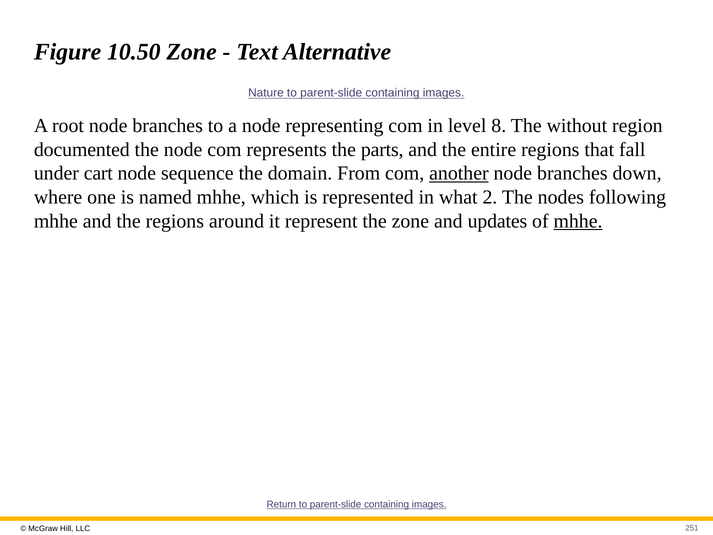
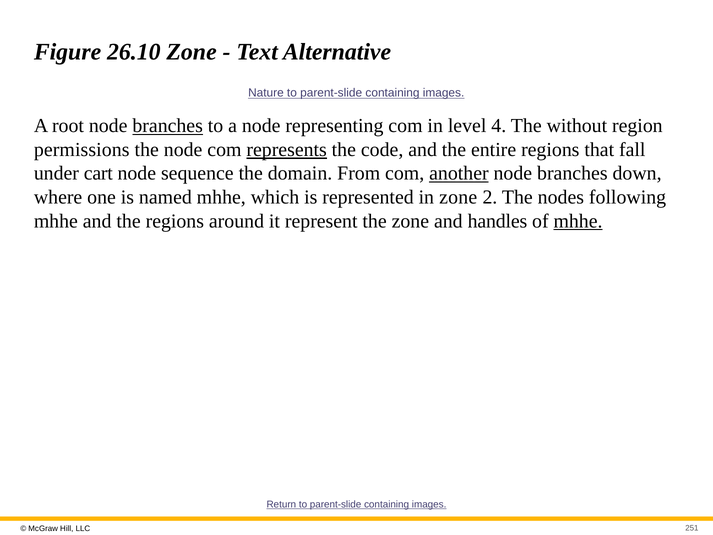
10.50: 10.50 -> 26.10 (134, 52)
branches underline: none -> present (168, 126)
8: 8 -> 4 (499, 126)
documented: documented -> permissions (82, 150)
represents underline: none -> present (287, 150)
parts: parts -> code (382, 150)
in what: what -> zone (458, 197)
updates: updates -> handles (497, 221)
